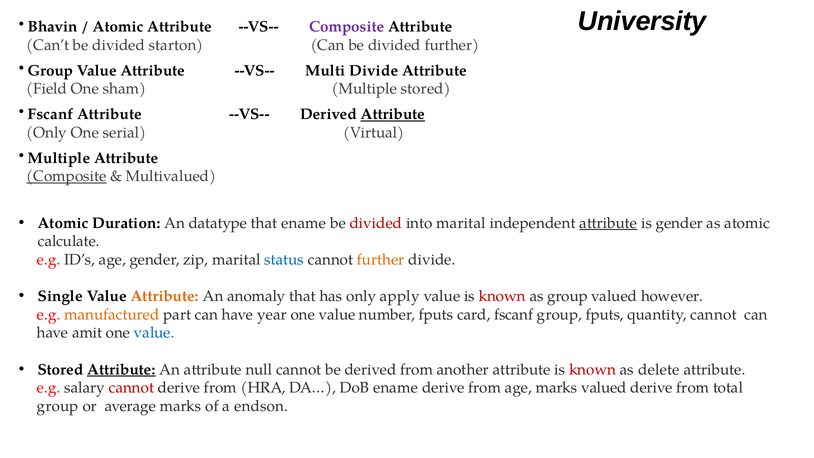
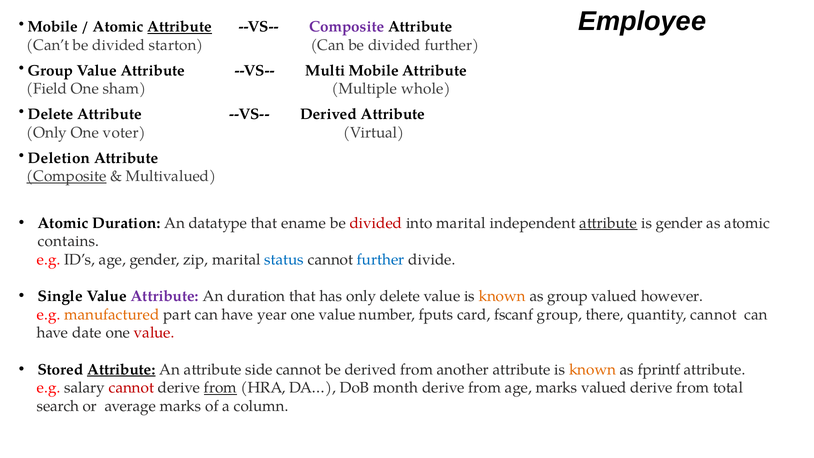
University: University -> Employee (642, 21)
Bhavin: Bhavin -> Mobile (53, 27)
Attribute underline: none -> present (180, 27)
Multi Divide: Divide -> Mobile (374, 70)
Multiple stored: stored -> whole (426, 89)
Fscanf: Fscanf -> Delete (51, 114)
Attribute underline: present -> none (393, 114)
serial: serial -> voter (124, 133)
Multiple: Multiple -> Deletion (59, 158)
calculate: calculate -> contains (69, 241)
further colour: orange -> blue (381, 260)
Attribute colour: orange -> purple (165, 296)
An anomaly: anomaly -> duration (256, 296)
only apply: apply -> delete (400, 296)
known colour: red -> orange (502, 296)
group fputs: fputs -> there (605, 315)
amit: amit -> date (87, 333)
value colour: blue -> red (154, 333)
null: null -> side (259, 369)
known colour: red -> orange (593, 369)
delete: delete -> fprintf (659, 369)
from underline: none -> present (220, 388)
DoB ename: ename -> month (396, 388)
group: group -> search (58, 406)
endson: endson -> column (261, 406)
